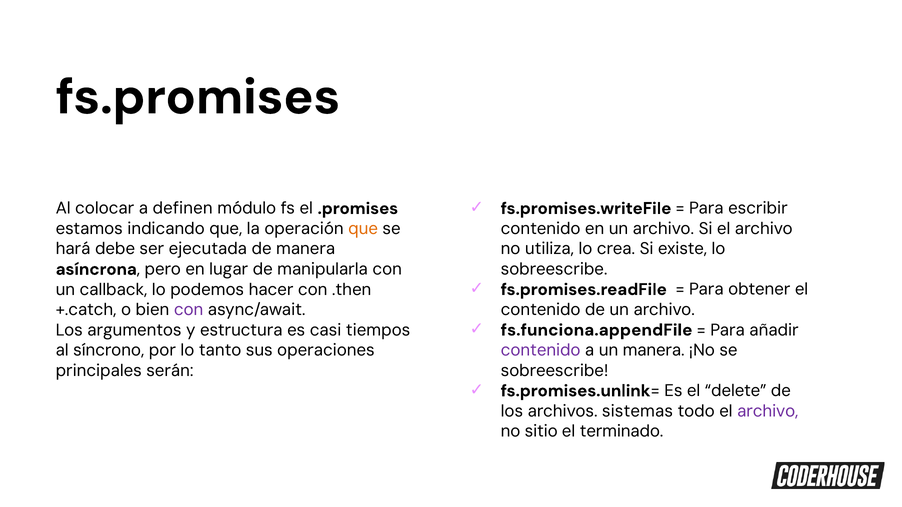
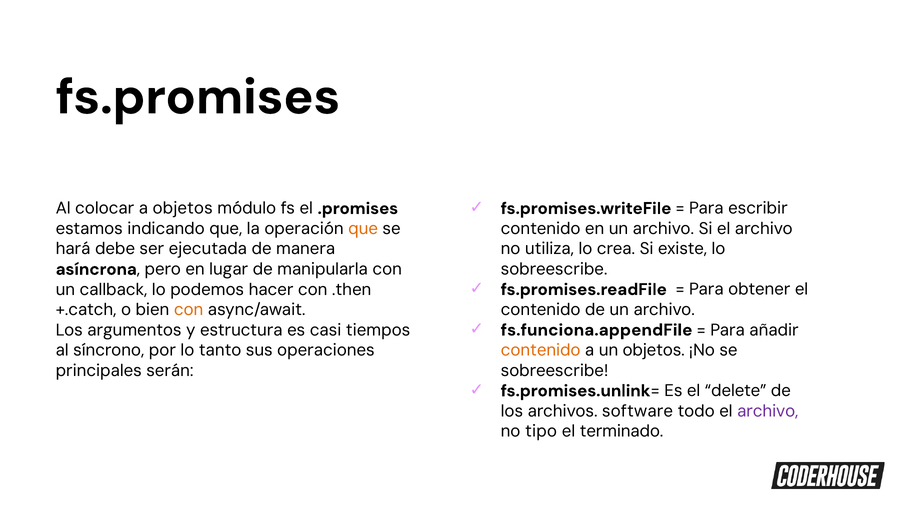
a definen: definen -> objetos (183, 209)
con colour: purple -> orange (189, 310)
contenido colour: purple -> orange (541, 350)
un manera: manera -> objetos (654, 350)
sistemas: sistemas -> software (638, 411)
sitio: sitio -> tipo (541, 432)
